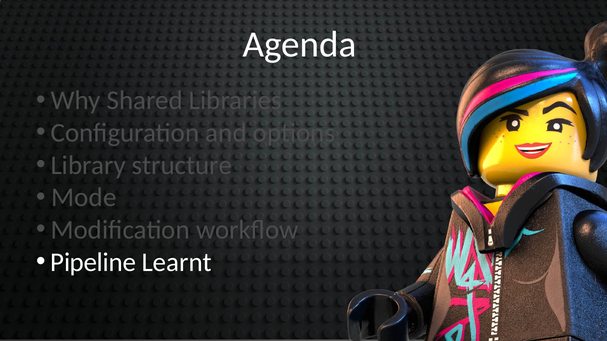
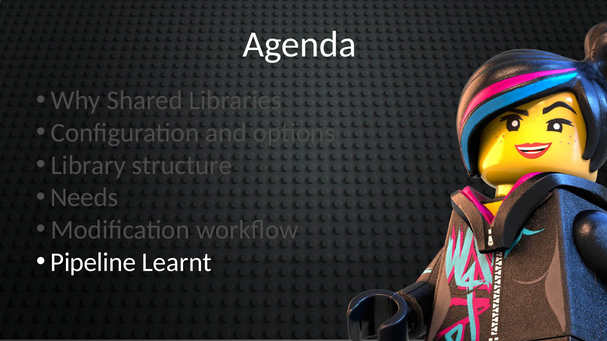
Mode: Mode -> Needs (84, 198)
